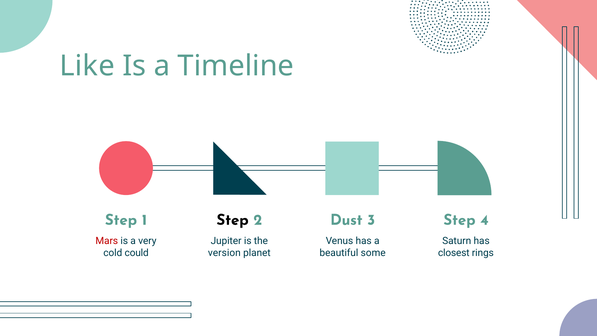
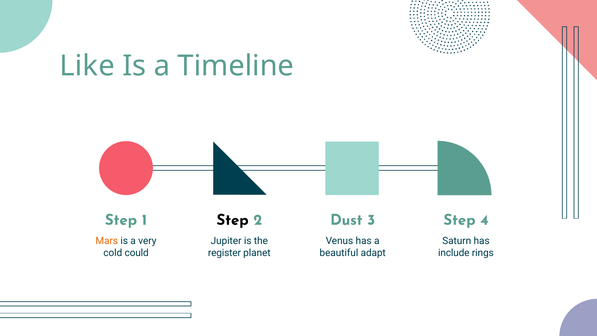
Mars colour: red -> orange (107, 241)
version: version -> register (224, 253)
some: some -> adapt (373, 253)
closest: closest -> include (454, 253)
